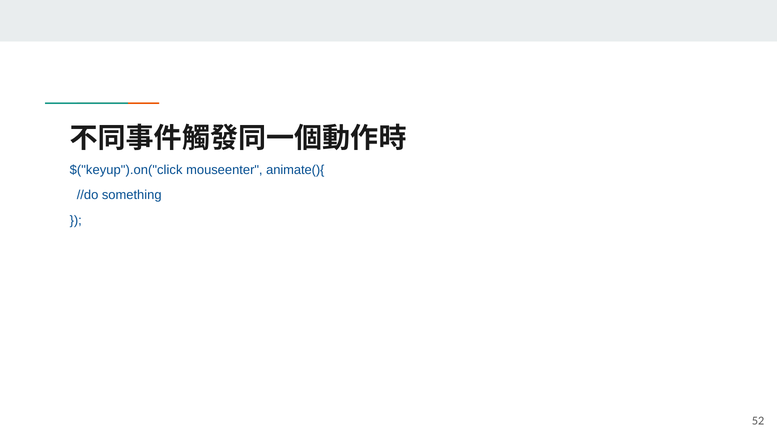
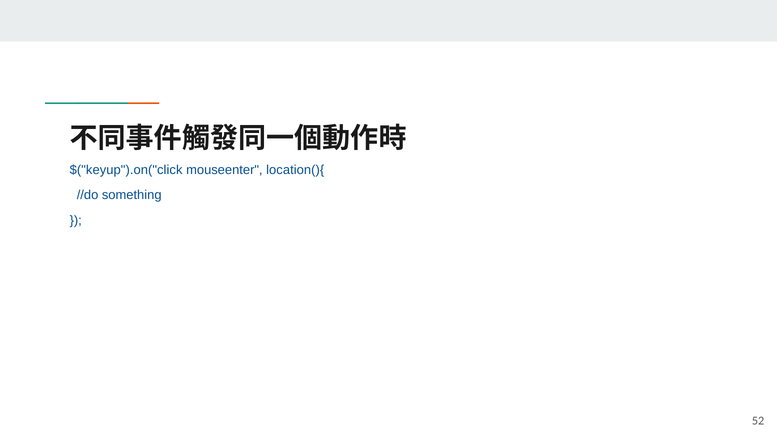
animate(){: animate(){ -> location(){ (295, 170)
